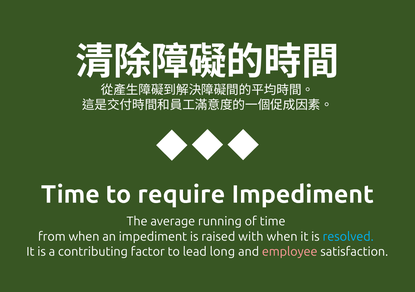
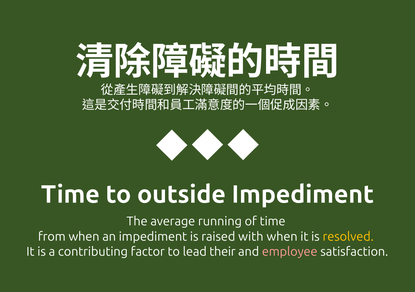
require: require -> outside (181, 195)
resolved colour: light blue -> yellow (348, 237)
long: long -> their (222, 252)
